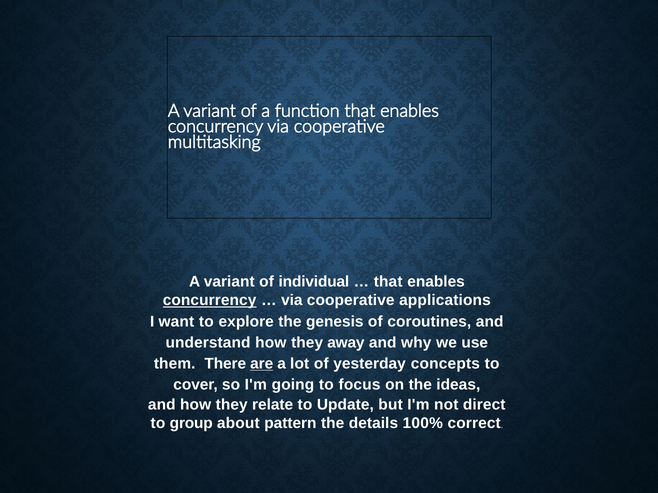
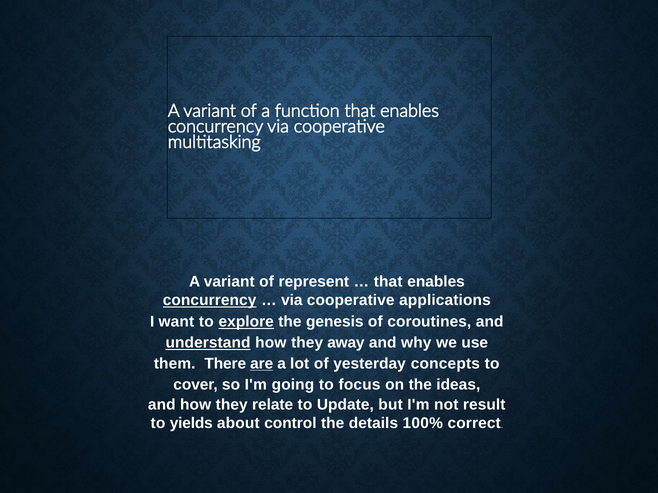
individual: individual -> represent (314, 282)
explore underline: none -> present (246, 322)
understand underline: none -> present (208, 343)
direct: direct -> result (484, 405)
group: group -> yields (191, 424)
pattern: pattern -> control (290, 424)
